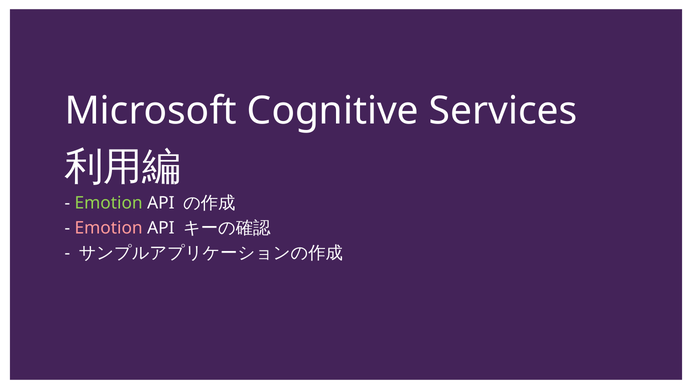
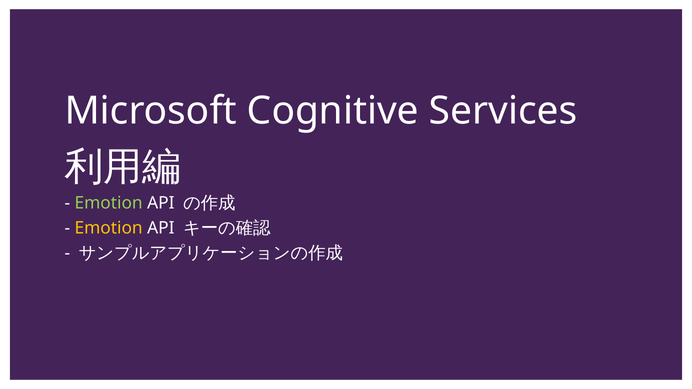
Emotion colour: pink -> yellow (109, 228)
